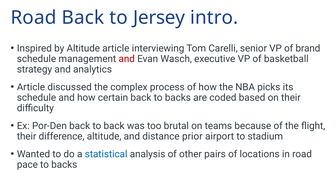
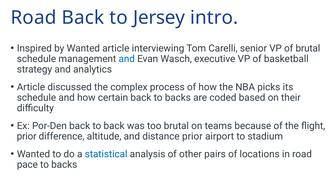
by Altitude: Altitude -> Wanted (83, 48)
of brand: brand -> brutal (308, 48)
and colour: red -> blue (127, 59)
their: their -> prior (27, 136)
